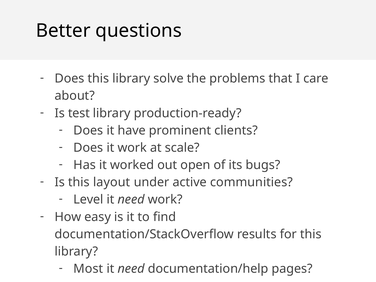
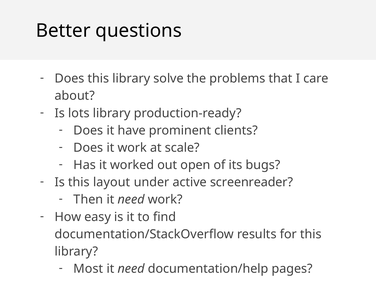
test: test -> lots (79, 113)
communities: communities -> screenreader (252, 182)
Level: Level -> Then (88, 200)
